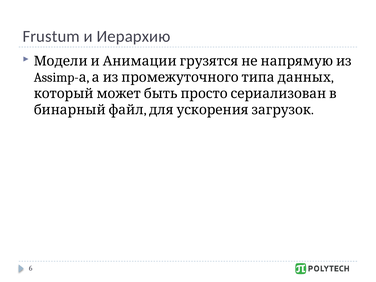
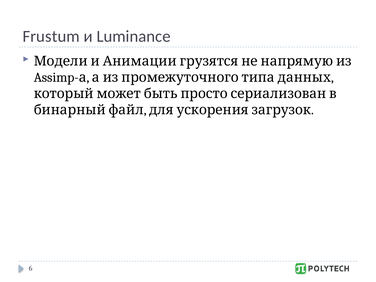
Иерархию: Иерархию -> Luminance (134, 36)
